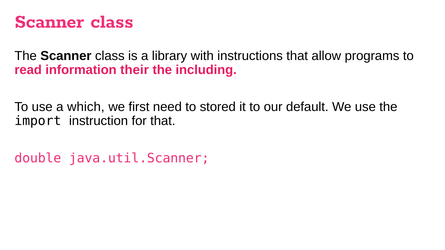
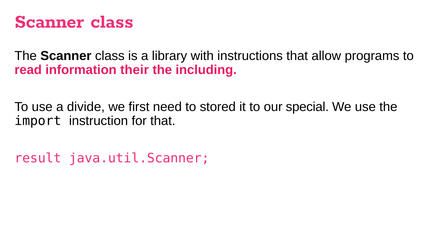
which: which -> divide (86, 107)
default: default -> special (307, 107)
double: double -> result (38, 158)
